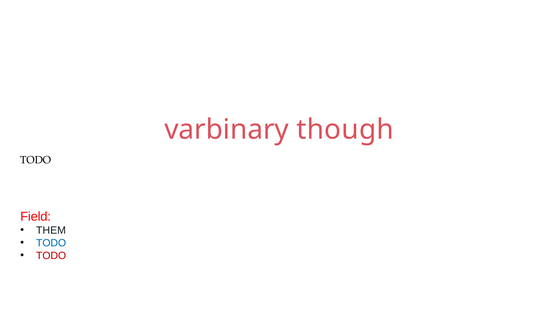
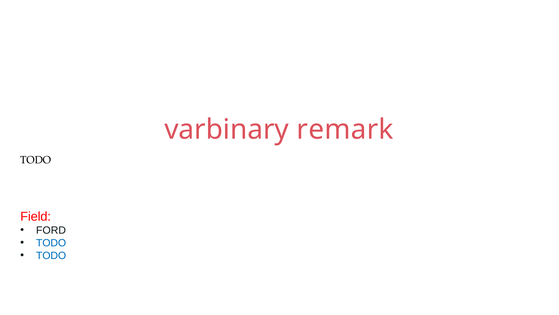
though: though -> remark (345, 129)
THEM: THEM -> FORD (51, 230)
TODO colour: red -> blue (51, 255)
